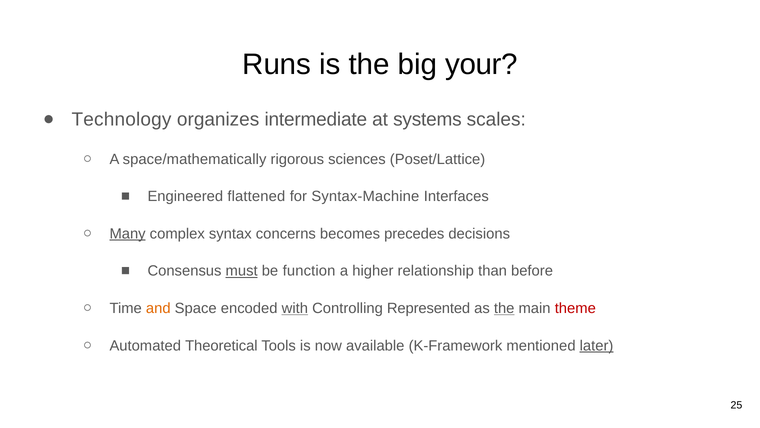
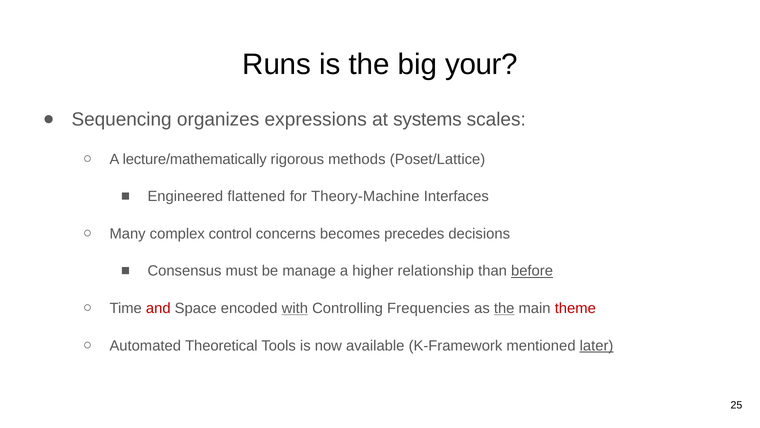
Technology: Technology -> Sequencing (122, 120)
intermediate: intermediate -> expressions (316, 120)
space/mathematically: space/mathematically -> lecture/mathematically (195, 159)
sciences: sciences -> methods (357, 159)
Syntax-Machine: Syntax-Machine -> Theory-Machine (365, 196)
Many underline: present -> none (128, 234)
syntax: syntax -> control (230, 234)
must underline: present -> none (242, 271)
function: function -> manage (309, 271)
before underline: none -> present (532, 271)
and colour: orange -> red (158, 308)
Represented: Represented -> Frequencies (428, 308)
